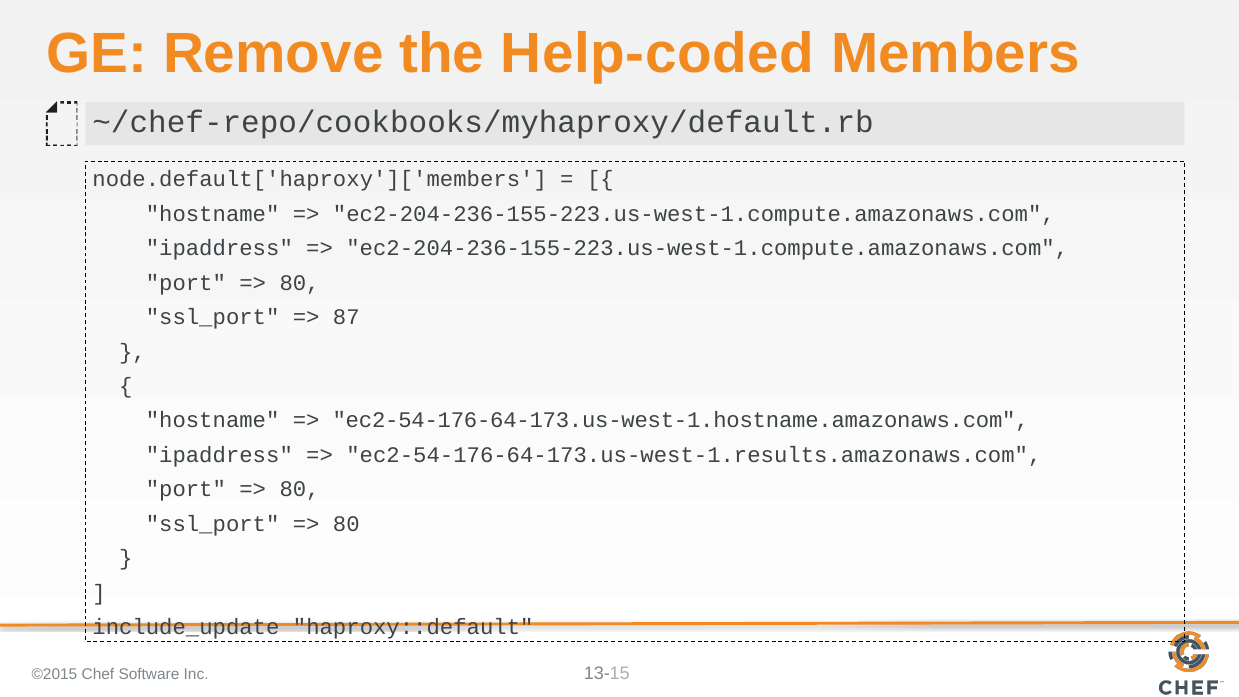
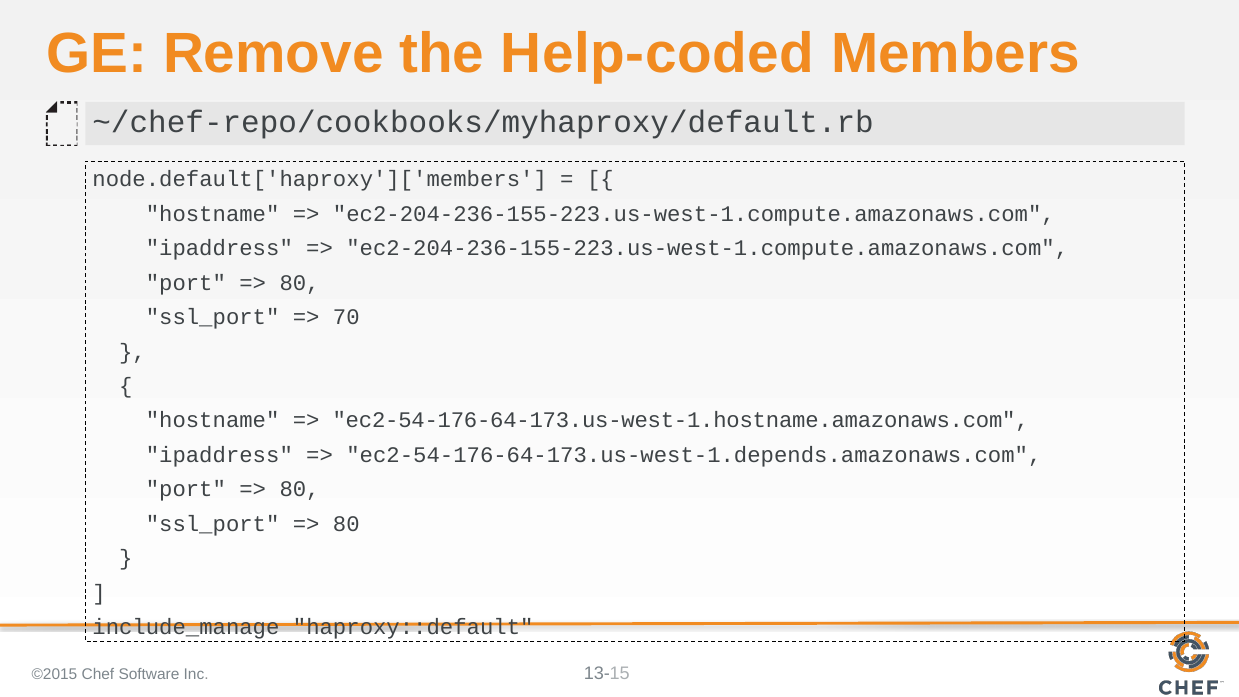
87: 87 -> 70 (346, 317)
ec2-54-176-64-173.us-west-1.results.amazonaws.com: ec2-54-176-64-173.us-west-1.results.amazonaws.com -> ec2-54-176-64-173.us-west-1.depends.amazonaws.com (694, 455)
include_update: include_update -> include_manage (186, 627)
